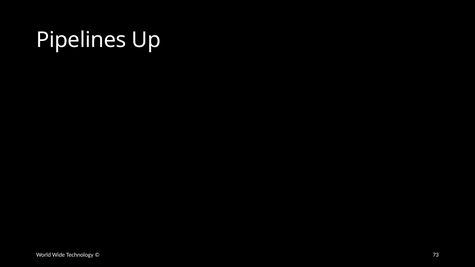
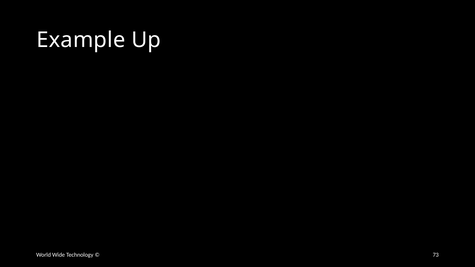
Pipelines: Pipelines -> Example (81, 40)
